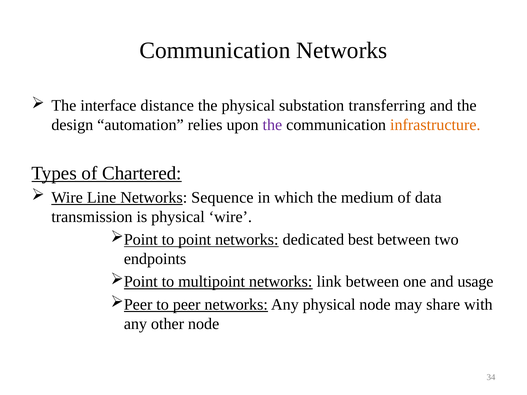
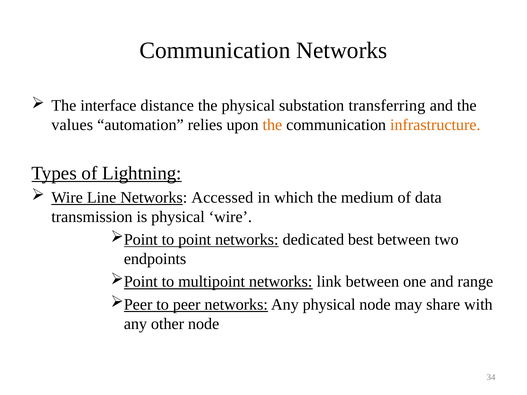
design: design -> values (72, 125)
the colour: purple -> orange (272, 125)
Chartered: Chartered -> Lightning (142, 173)
Sequence: Sequence -> Accessed (222, 198)
usage: usage -> range (475, 282)
